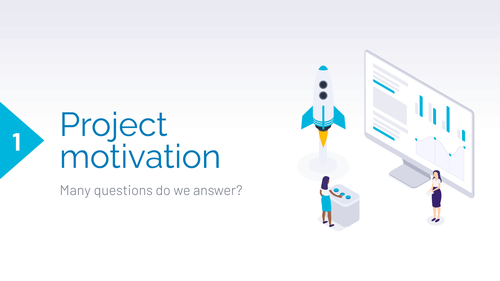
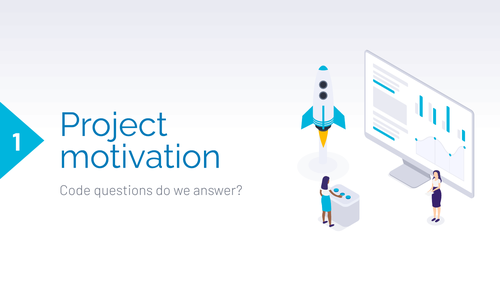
Many: Many -> Code (75, 191)
